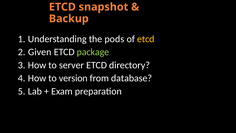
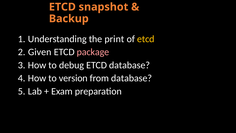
pods: pods -> print (114, 39)
package colour: light green -> pink (93, 52)
server: server -> debug (72, 65)
ETCD directory: directory -> database (130, 65)
